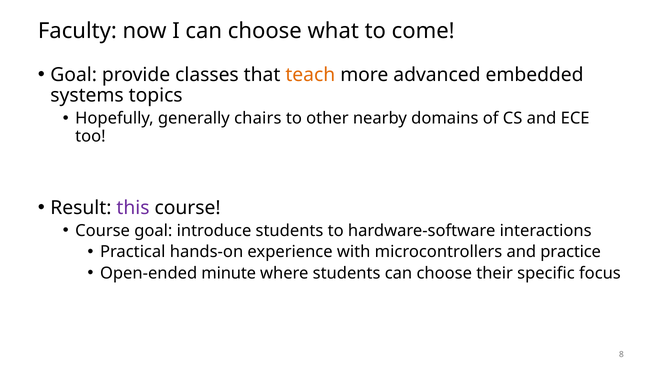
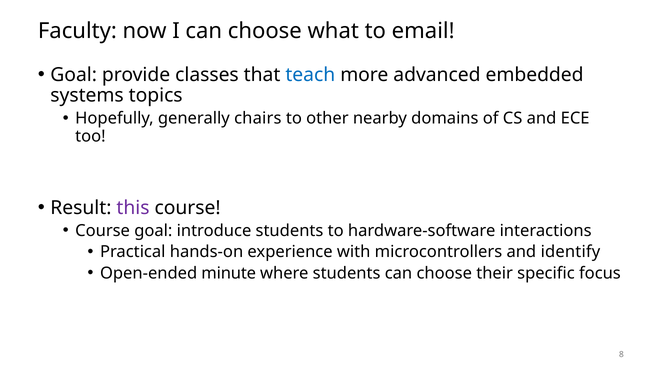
come: come -> email (423, 31)
teach colour: orange -> blue (310, 75)
practice: practice -> identify (570, 252)
